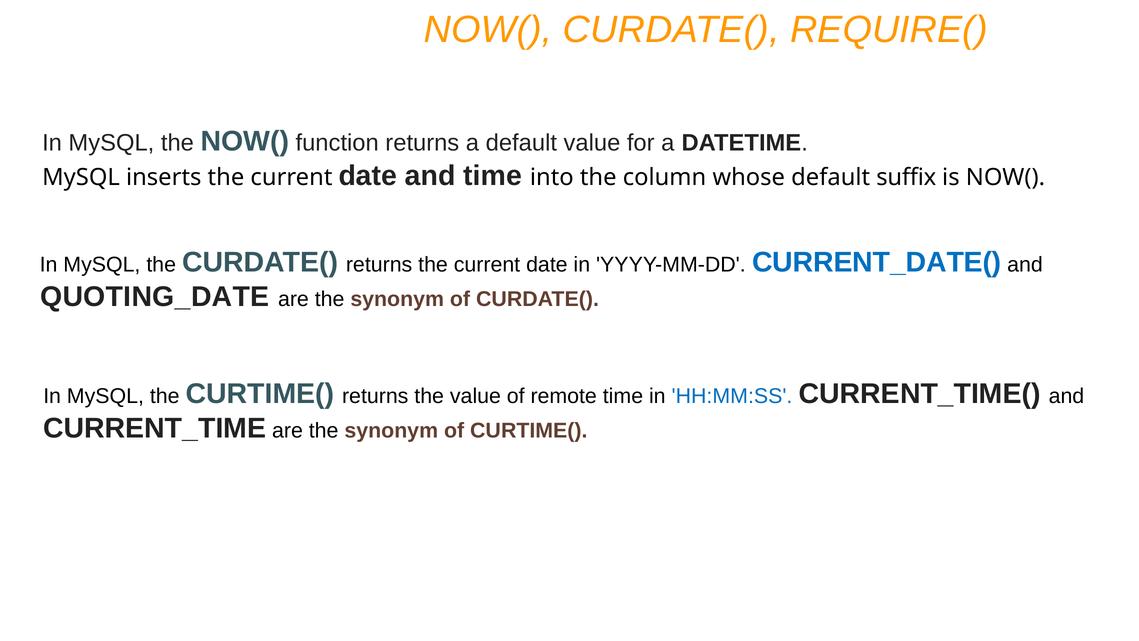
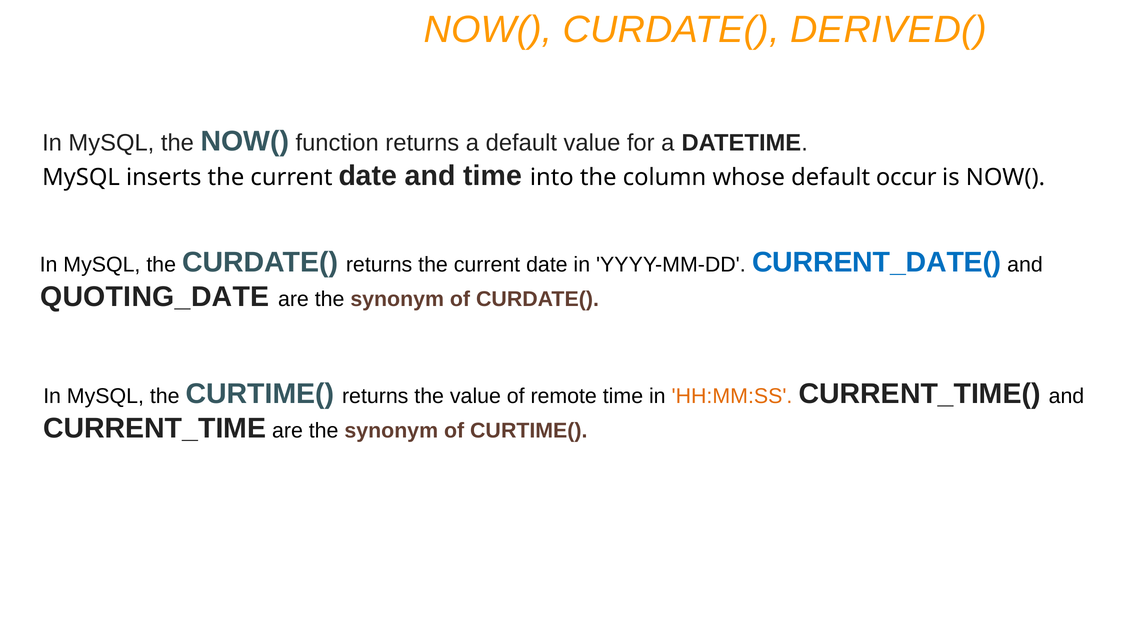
REQUIRE(: REQUIRE( -> DERIVED( (889, 30)
suffix: suffix -> occur (906, 177)
HH:MM:SS colour: blue -> orange (732, 396)
